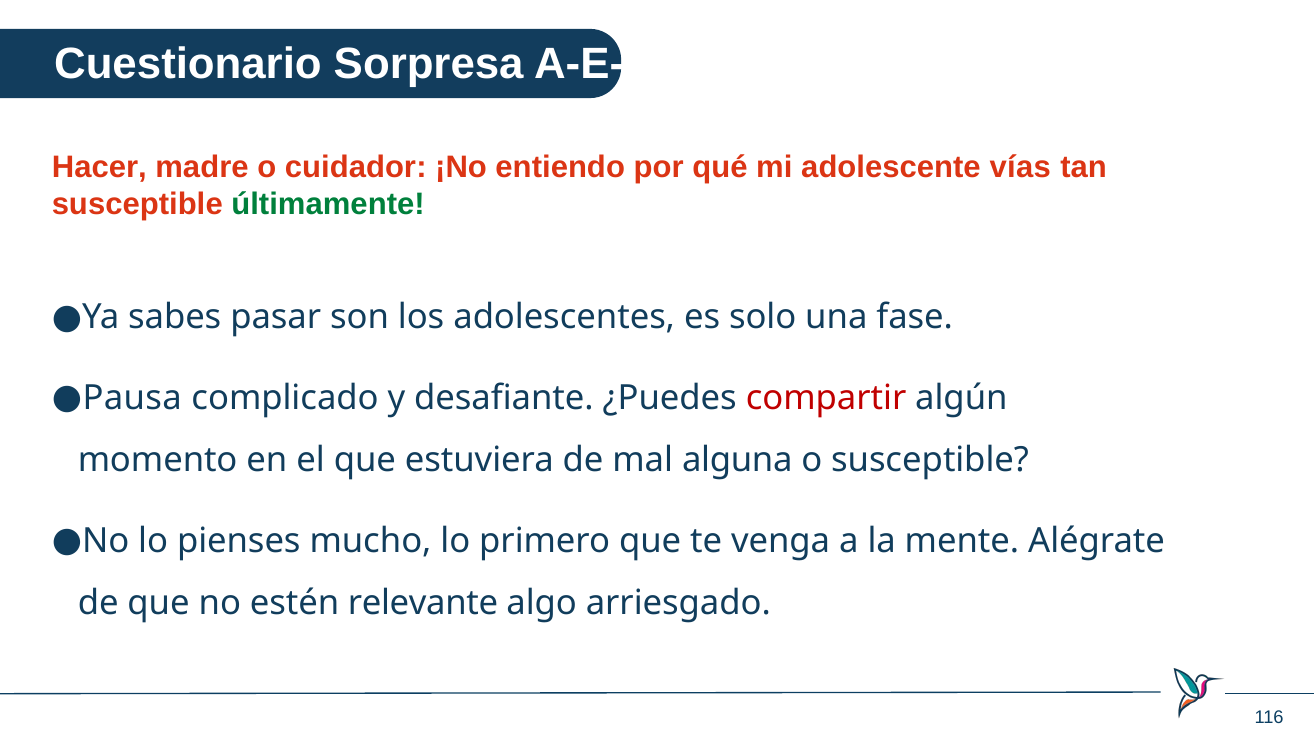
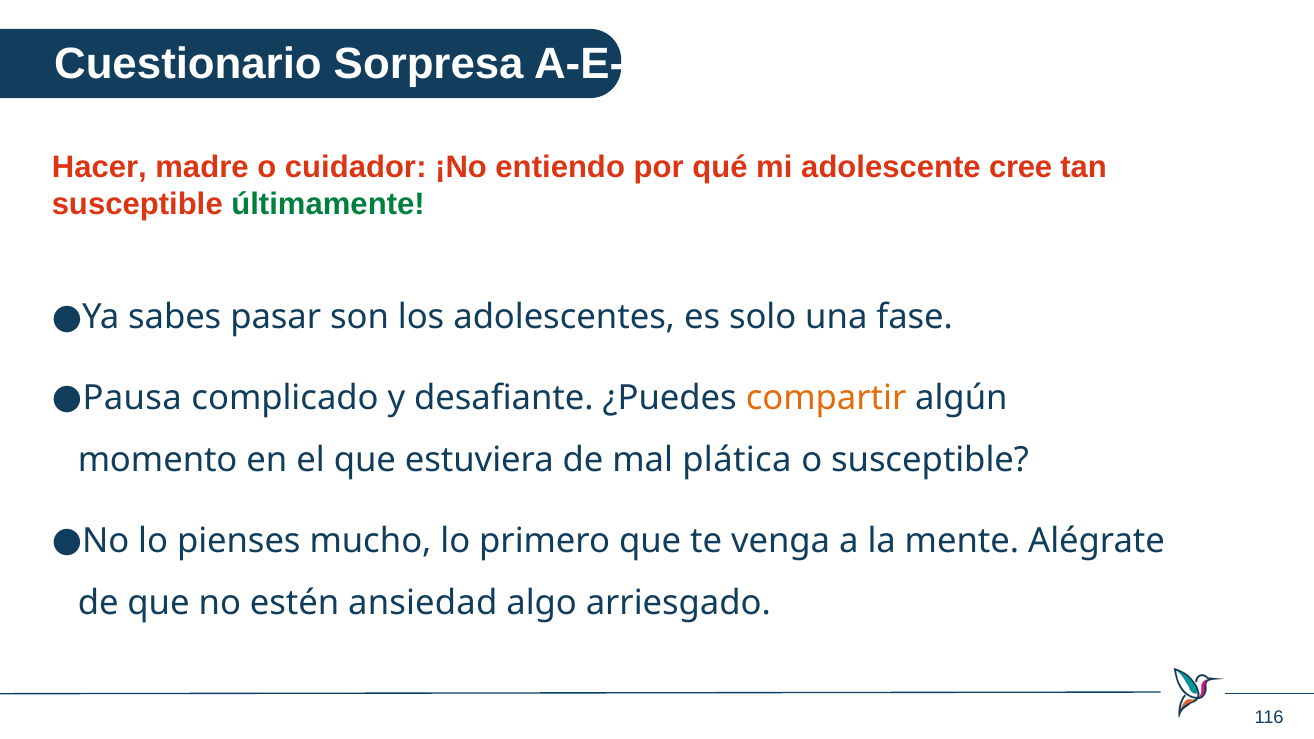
vías: vías -> cree (1021, 167)
compartir colour: red -> orange (826, 398)
alguna: alguna -> plática (737, 460)
relevante: relevante -> ansiedad (423, 603)
